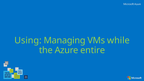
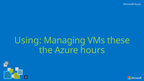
while: while -> these (118, 40)
entire: entire -> hours (93, 50)
